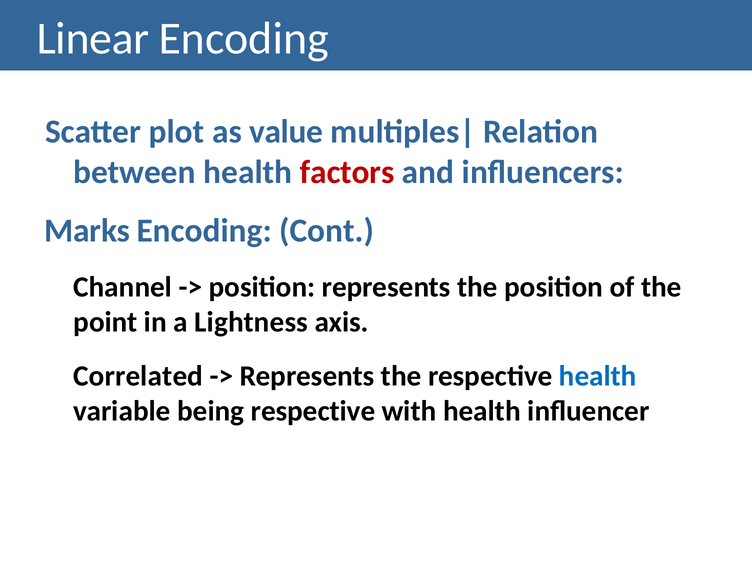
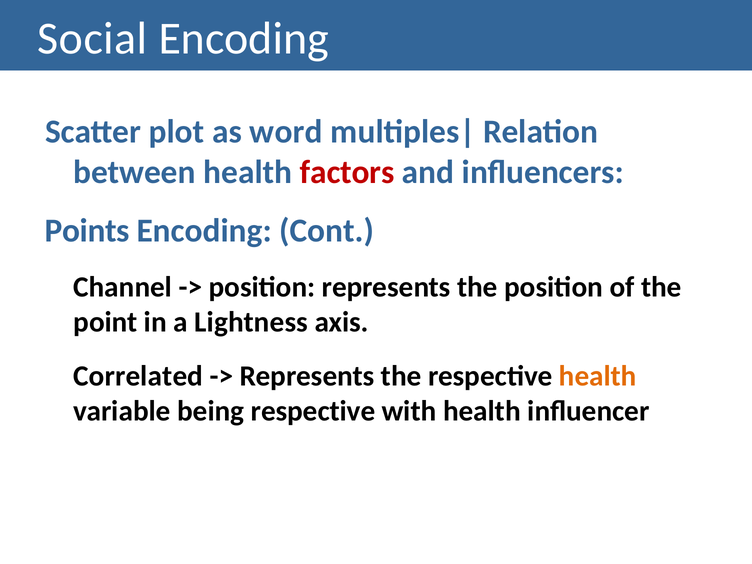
Linear: Linear -> Social (92, 38)
value: value -> word (286, 132)
Marks: Marks -> Points (87, 231)
health colour: blue -> orange (598, 376)
